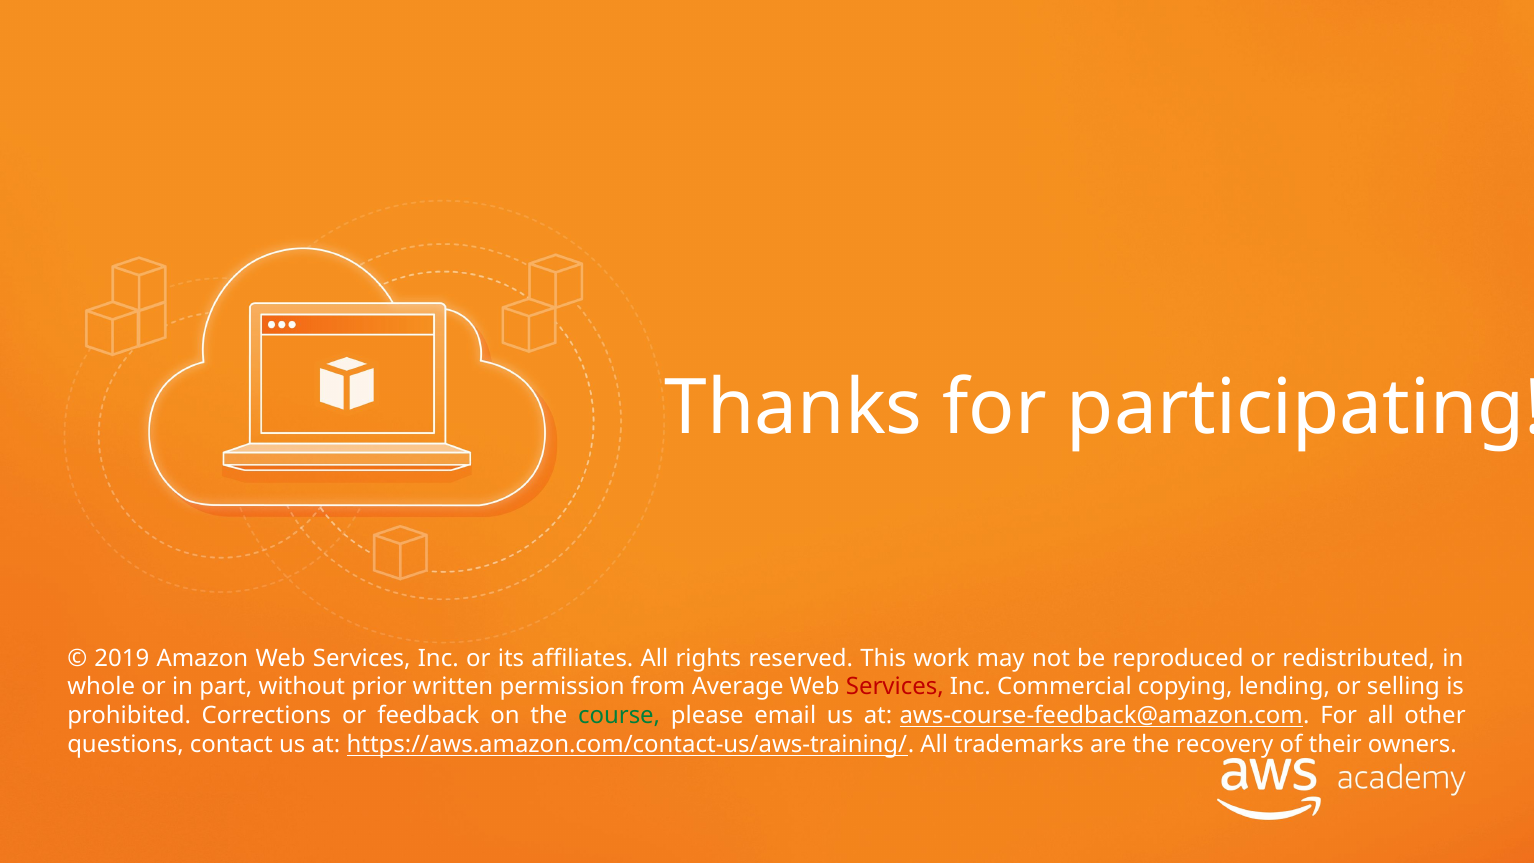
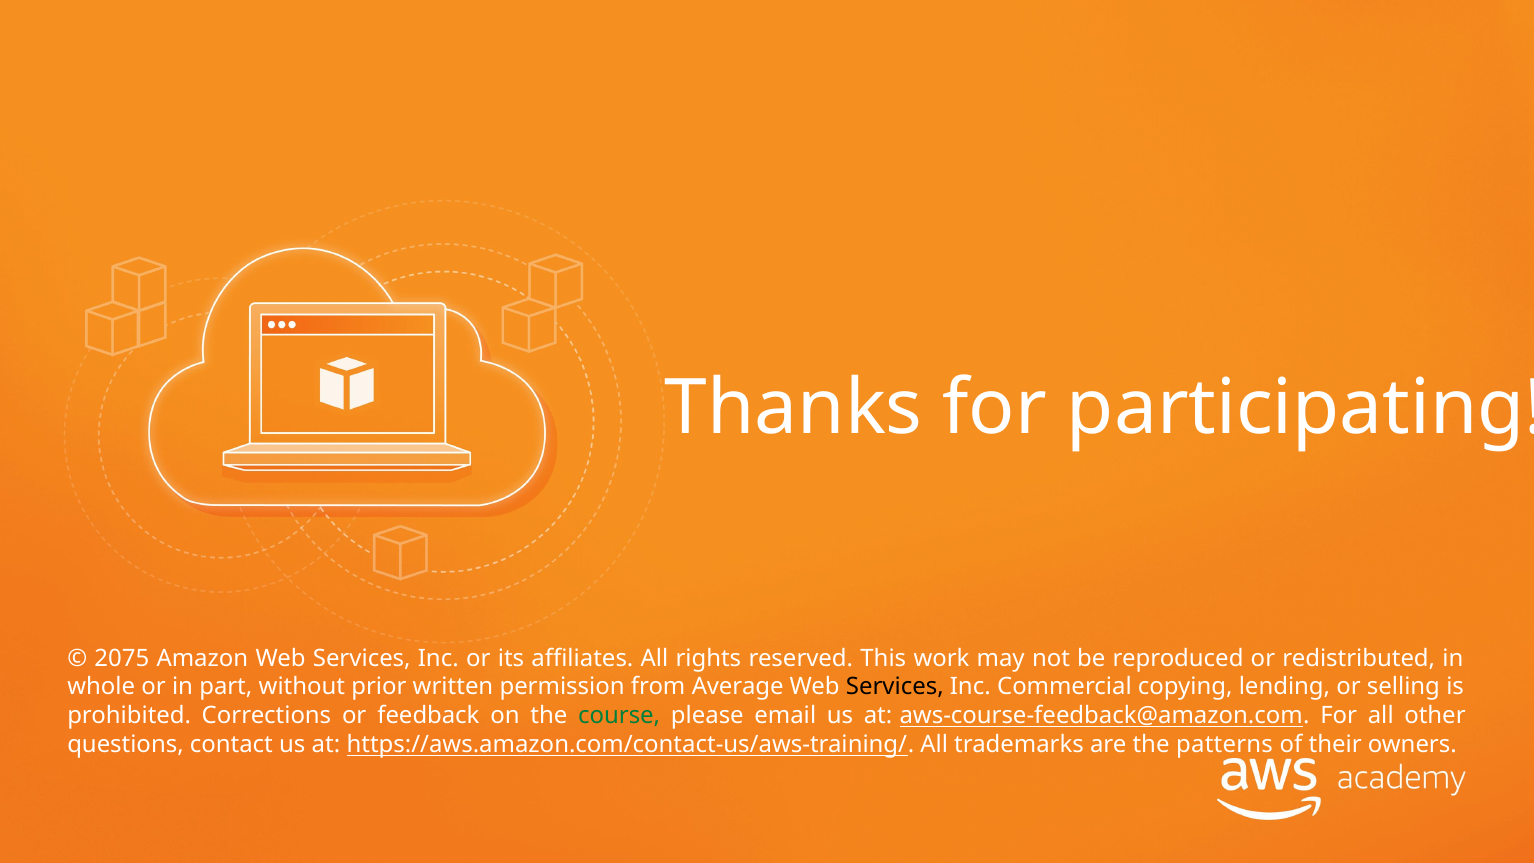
2019: 2019 -> 2075 (122, 658)
Services colour: red -> black (895, 687)
recovery: recovery -> patterns (1225, 744)
